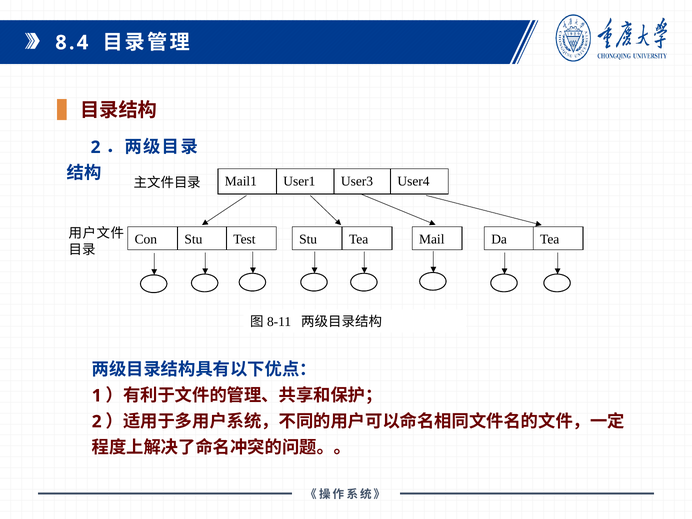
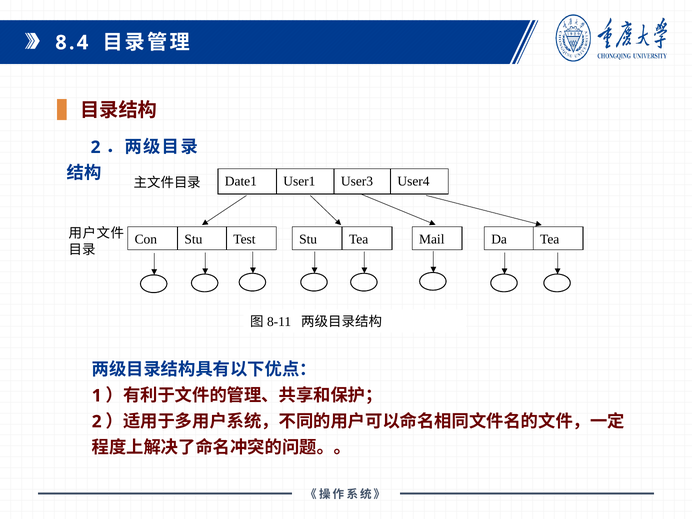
Mail1: Mail1 -> Date1 (241, 181)
